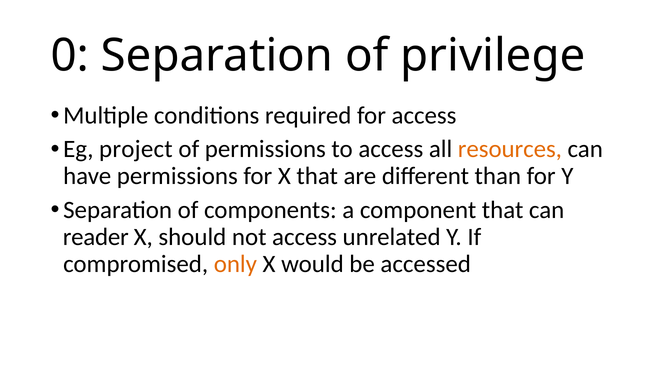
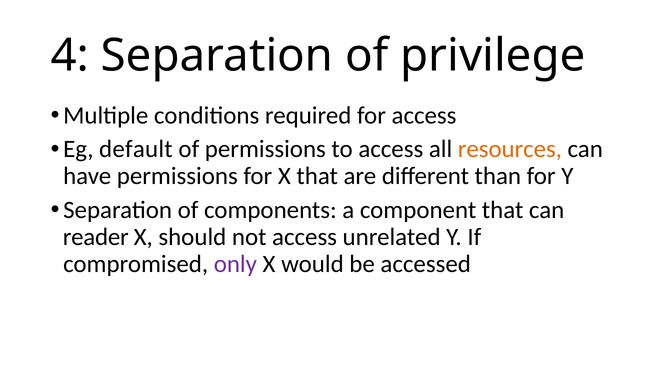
0: 0 -> 4 (70, 56)
project: project -> default (136, 149)
only colour: orange -> purple (235, 264)
